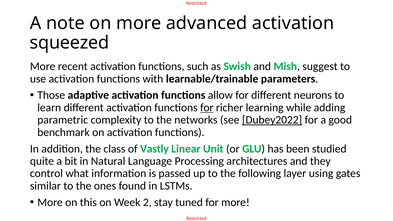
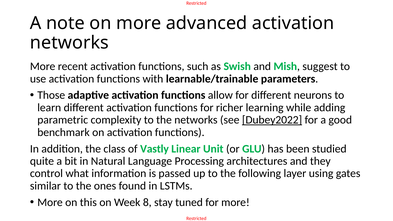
squeezed: squeezed -> networks (69, 43)
for underline: present -> none (207, 108)
2: 2 -> 8 (147, 202)
